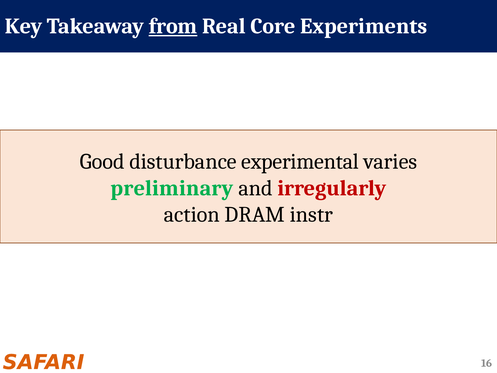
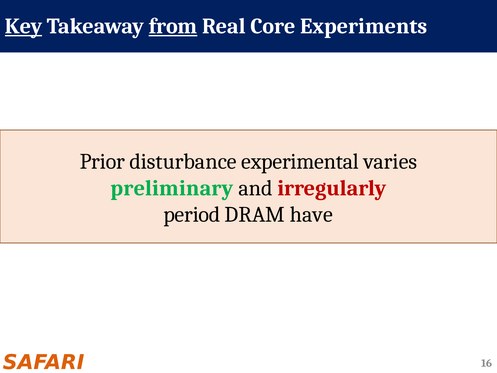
Key underline: none -> present (24, 26)
Good: Good -> Prior (102, 161)
action: action -> period (192, 214)
instr: instr -> have (311, 214)
